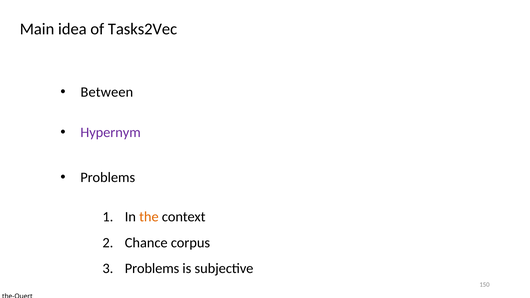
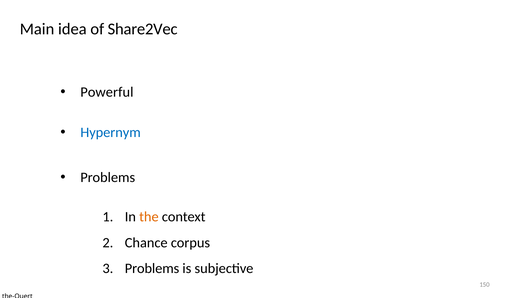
Tasks2Vec: Tasks2Vec -> Share2Vec (143, 29)
Between: Between -> Powerful (107, 92)
Hypernym colour: purple -> blue (111, 132)
